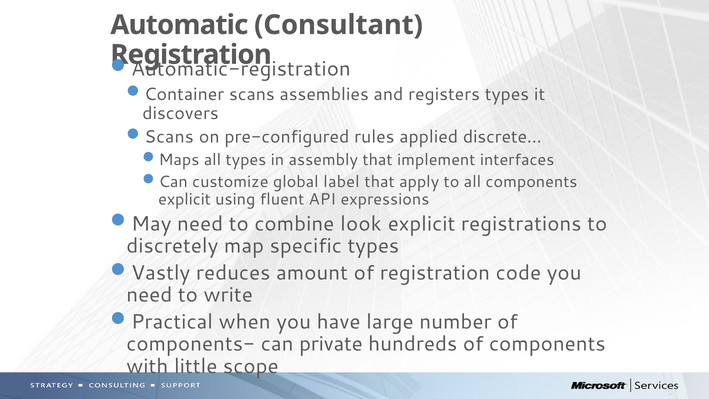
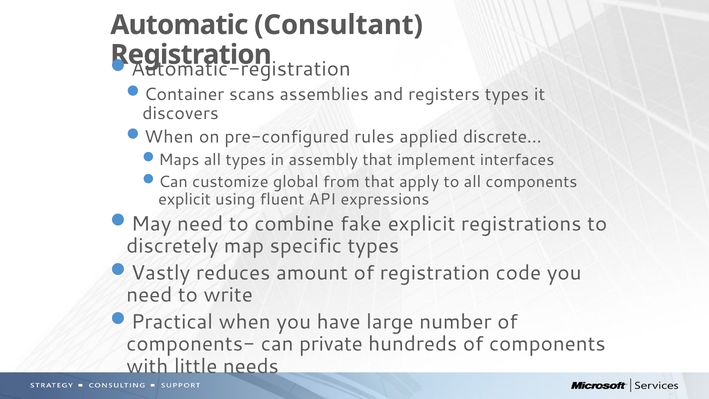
Scans: Scans -> When (169, 137)
label: label -> from (342, 182)
look: look -> fake (361, 224)
scope: scope -> needs (251, 366)
